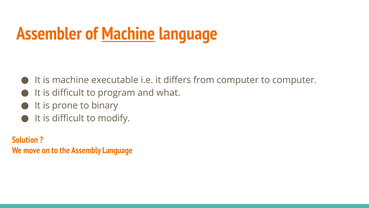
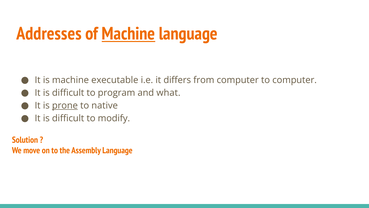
Assembler: Assembler -> Addresses (49, 34)
prone underline: none -> present (65, 105)
binary: binary -> native (105, 105)
